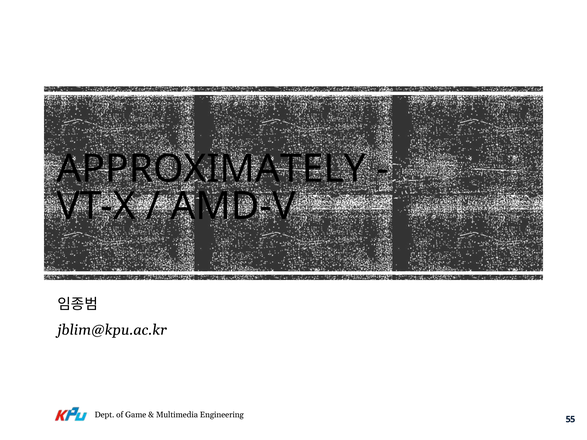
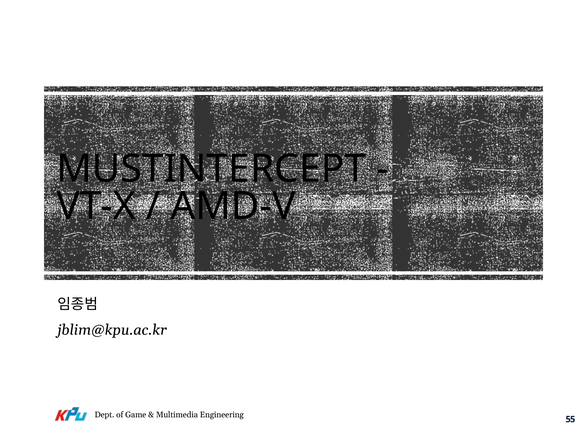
APPROXIMATELY: APPROXIMATELY -> MUSTINTERCEPT (211, 169)
